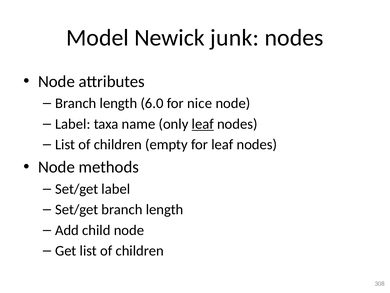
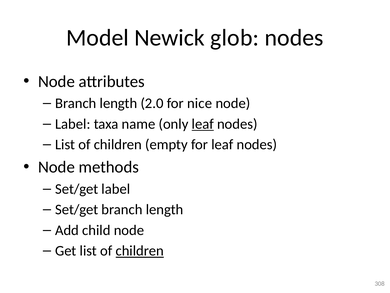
junk: junk -> glob (235, 38)
6.0: 6.0 -> 2.0 (152, 103)
children underline: none -> present (140, 250)
